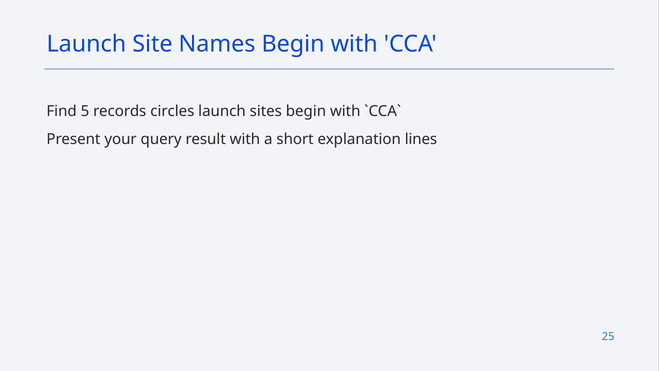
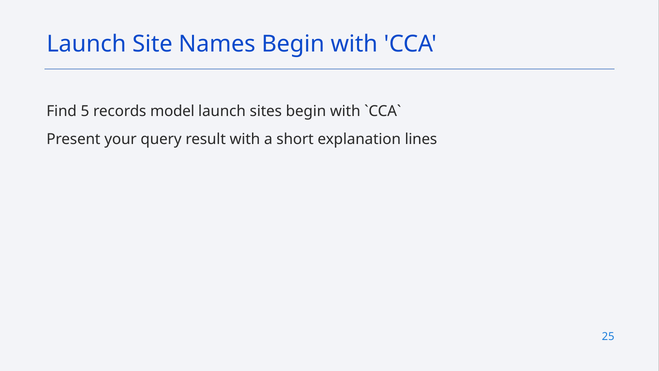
circles: circles -> model (172, 111)
